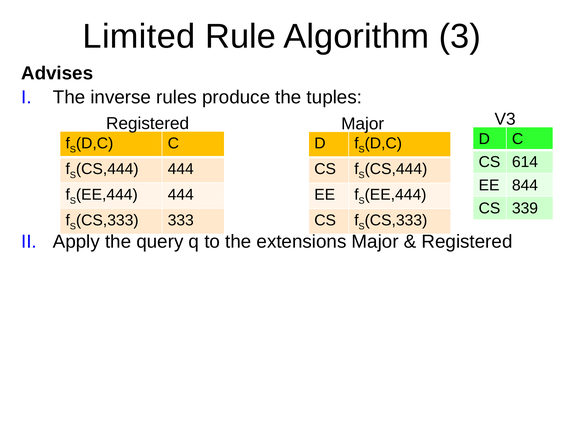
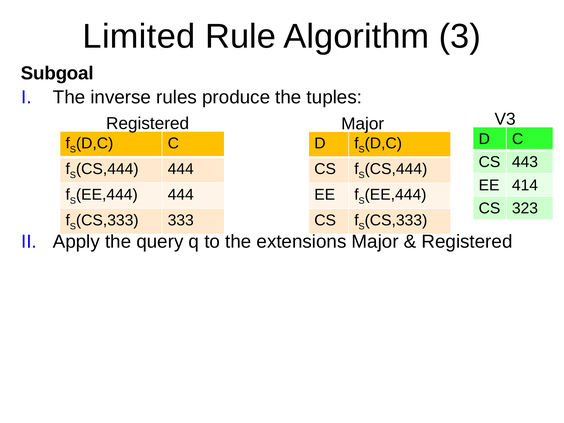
Advises: Advises -> Subgoal (57, 73)
614: 614 -> 443 (525, 162)
844: 844 -> 414 (525, 185)
339: 339 -> 323 (525, 208)
